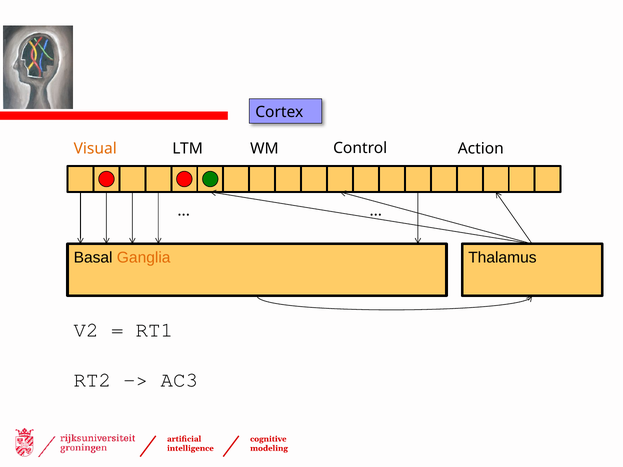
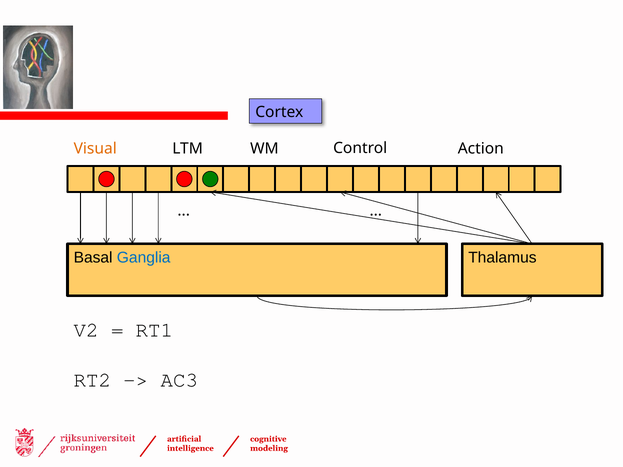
Ganglia colour: orange -> blue (144, 258)
